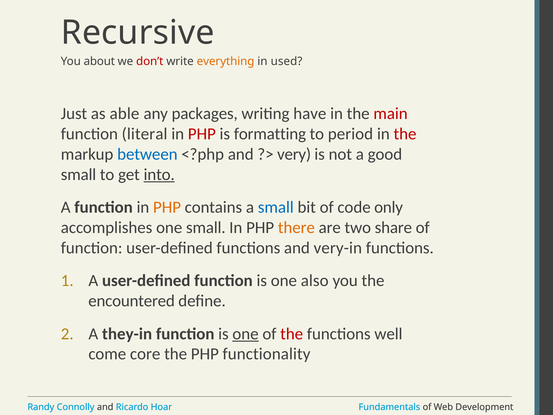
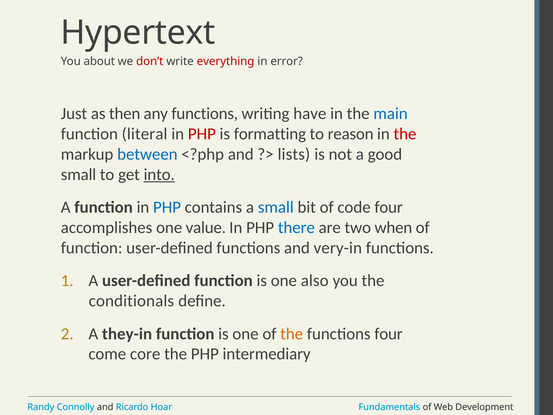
Recursive: Recursive -> Hypertext (138, 33)
everything colour: orange -> red (226, 61)
used: used -> error (287, 61)
able: able -> then (125, 114)
any packages: packages -> functions (205, 114)
main colour: red -> blue (391, 114)
period: period -> reason (351, 134)
very: very -> lists (294, 154)
PHP colour: orange -> blue (167, 207)
code only: only -> four (389, 207)
one small: small -> value (206, 227)
there colour: orange -> blue (296, 227)
share: share -> when (393, 227)
encountered: encountered -> conditionals (131, 301)
one underline: present -> none (245, 334)
the colour: red -> orange (292, 334)
functions well: well -> four (389, 334)
functionality: functionality -> intermediary (267, 354)
